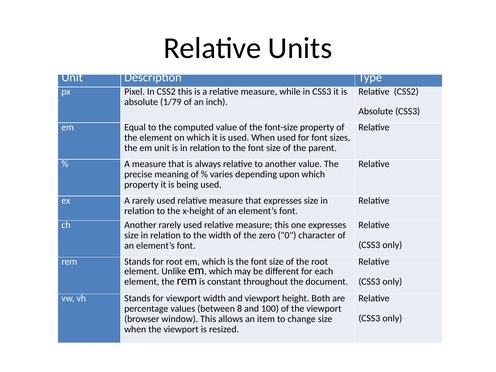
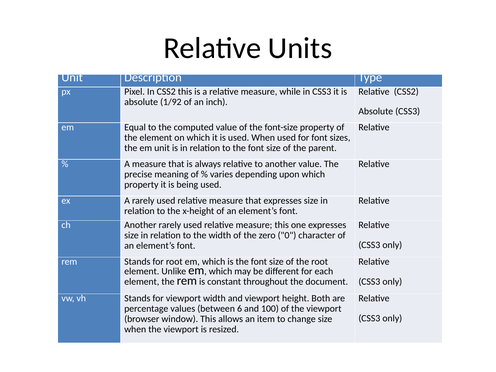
1/79: 1/79 -> 1/92 (171, 102)
8: 8 -> 6 (240, 309)
